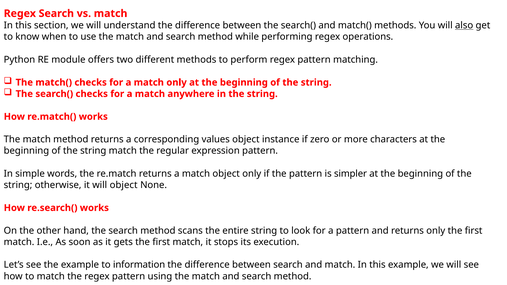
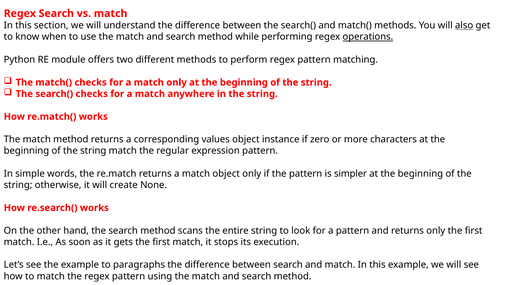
operations underline: none -> present (368, 37)
will object: object -> create (124, 185)
information: information -> paragraphs (139, 265)
